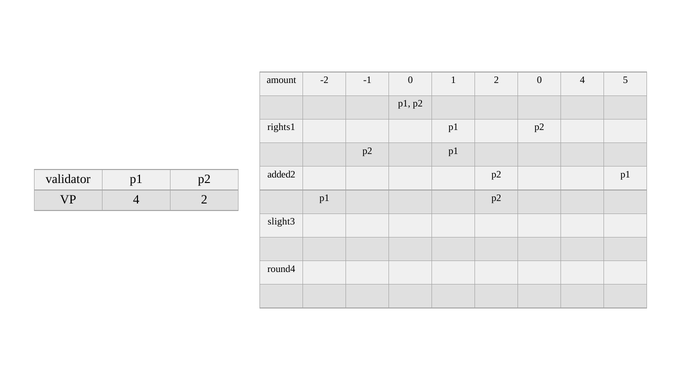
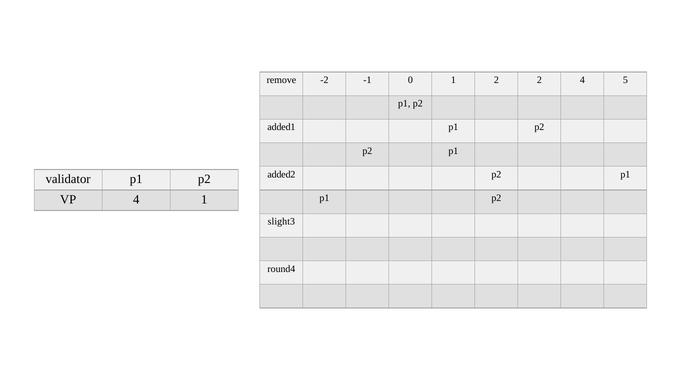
amount: amount -> remove (281, 80)
2 0: 0 -> 2 (539, 80)
rights1: rights1 -> added1 (281, 127)
4 2: 2 -> 1 (204, 199)
